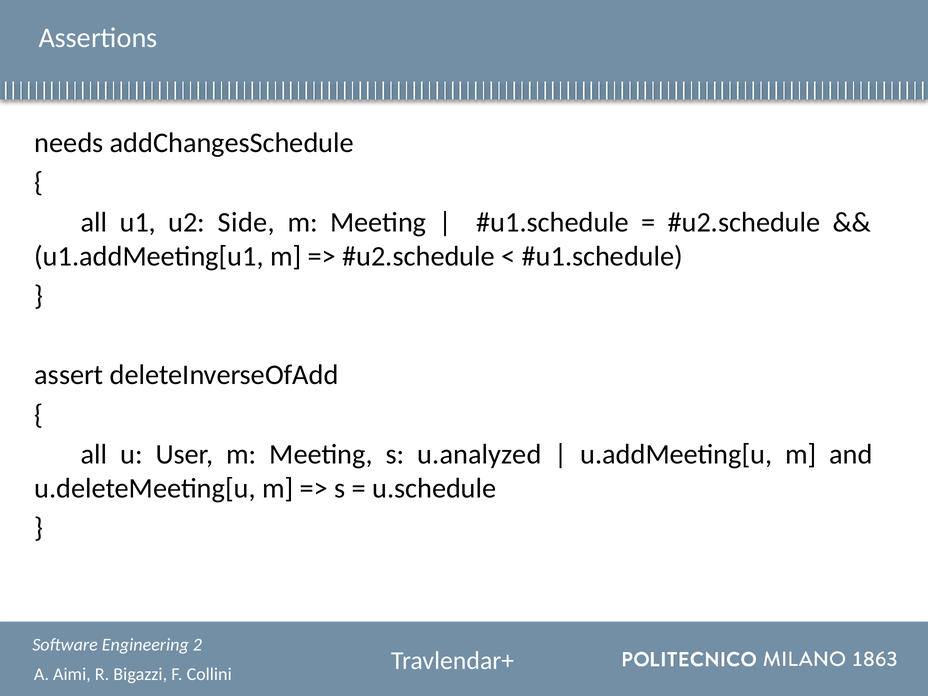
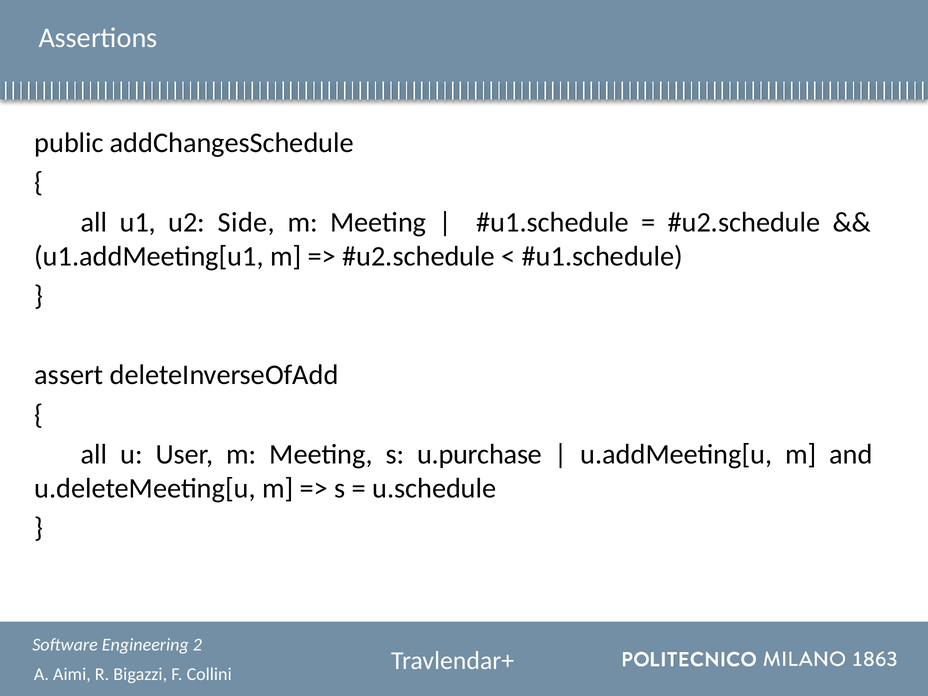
needs: needs -> public (69, 143)
u.analyzed: u.analyzed -> u.purchase (480, 454)
